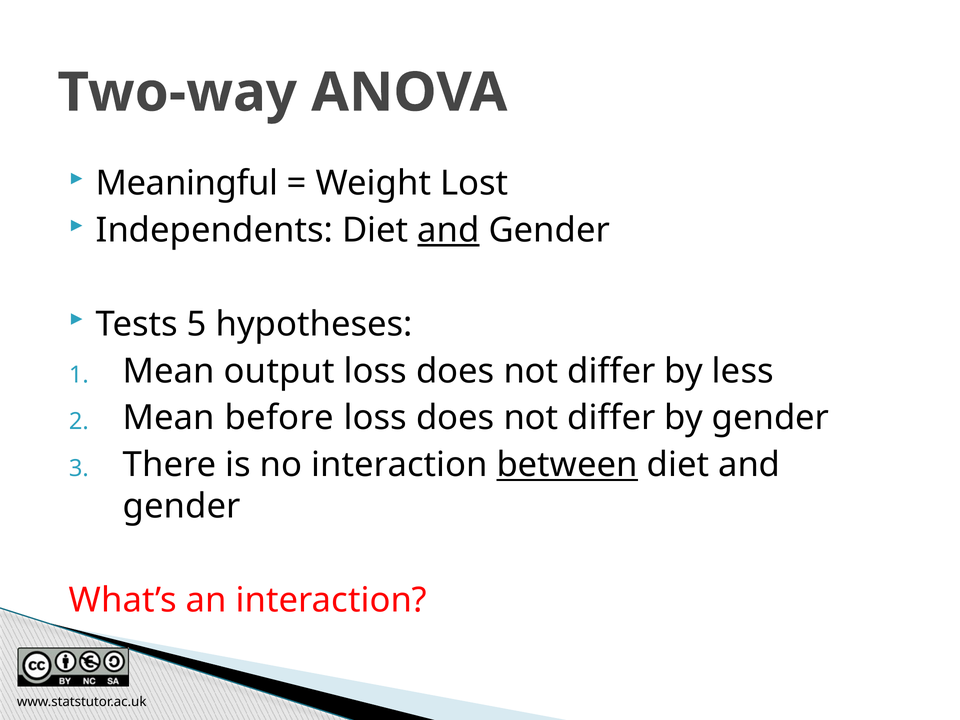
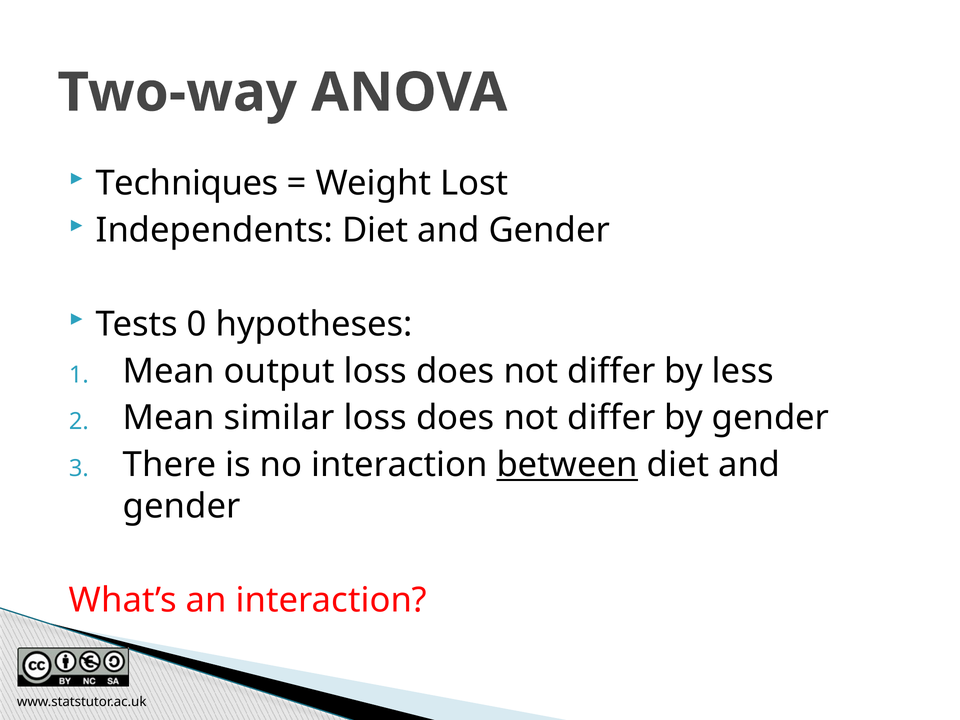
Meaningful: Meaningful -> Techniques (187, 183)
and underline: present -> none (448, 230)
5: 5 -> 0 (197, 324)
before: before -> similar (279, 418)
